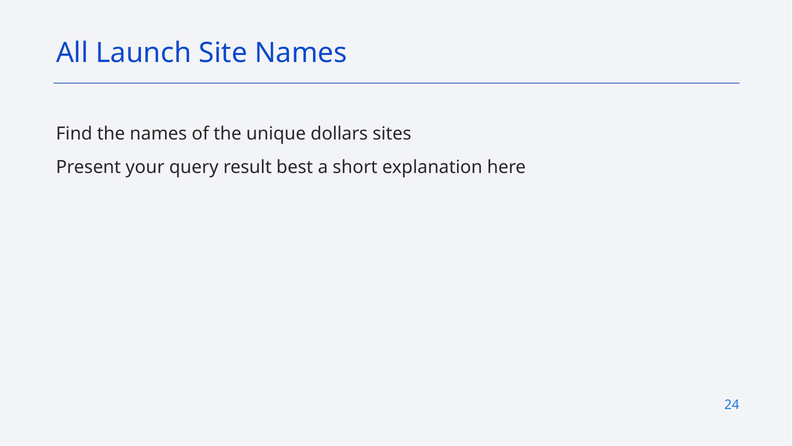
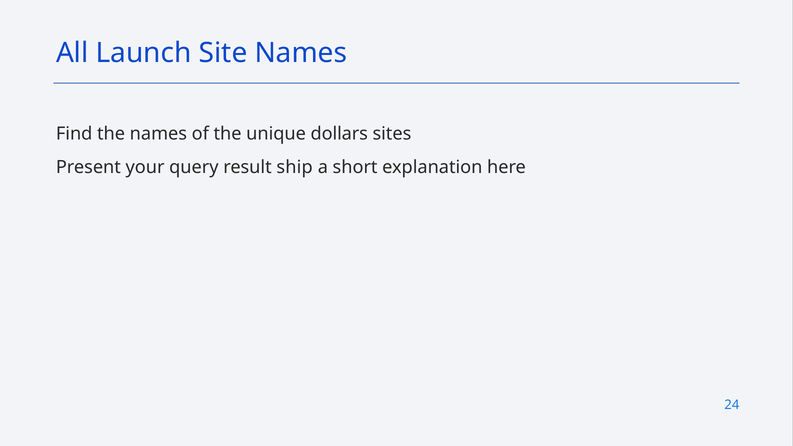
best: best -> ship (295, 167)
